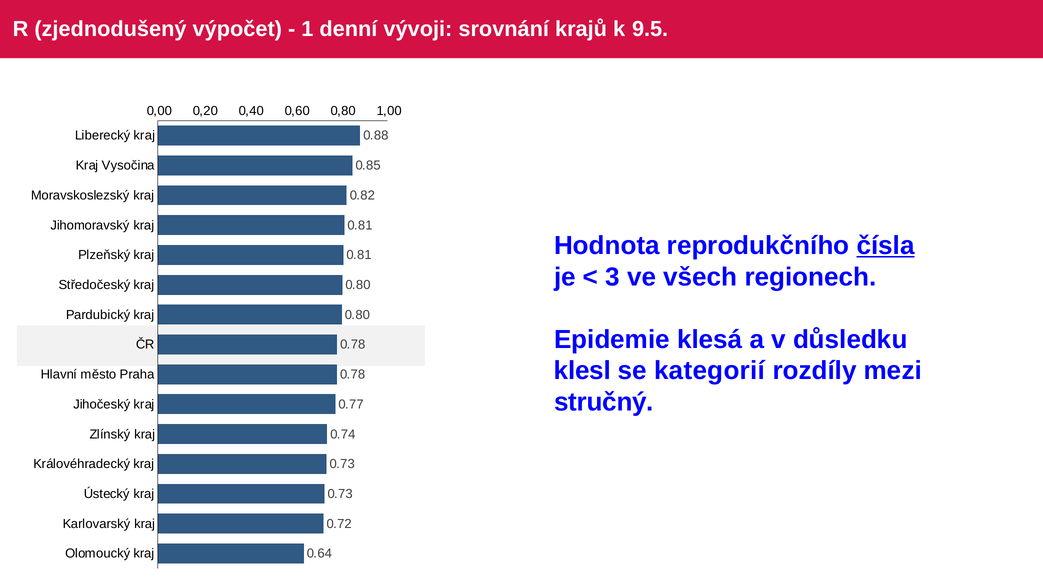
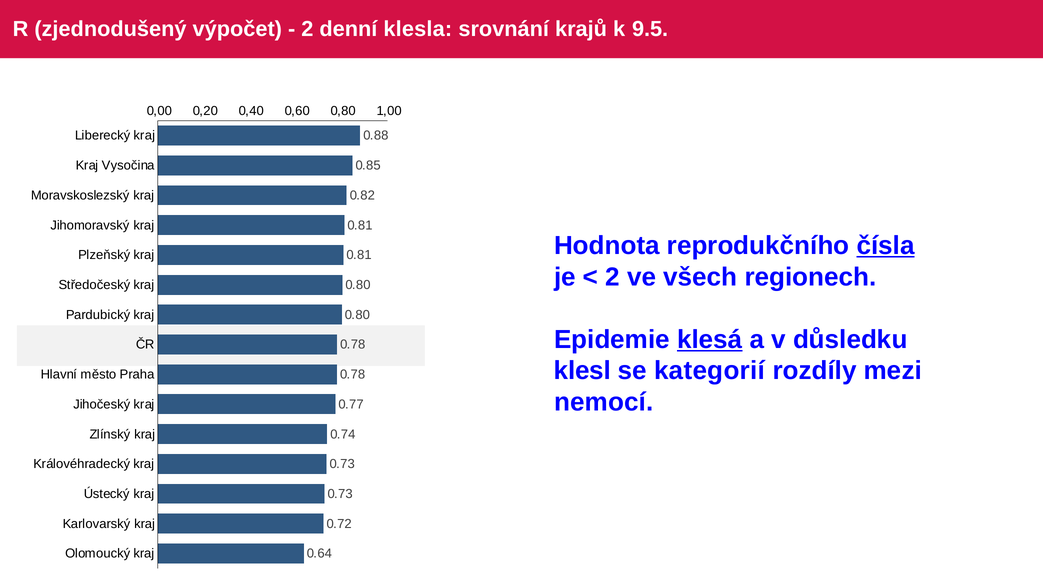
1: 1 -> 2 (307, 29)
vývoji: vývoji -> klesla (418, 29)
3: 3 -> 2 (613, 277)
klesá underline: none -> present (710, 339)
stručný: stručný -> nemocí (604, 402)
